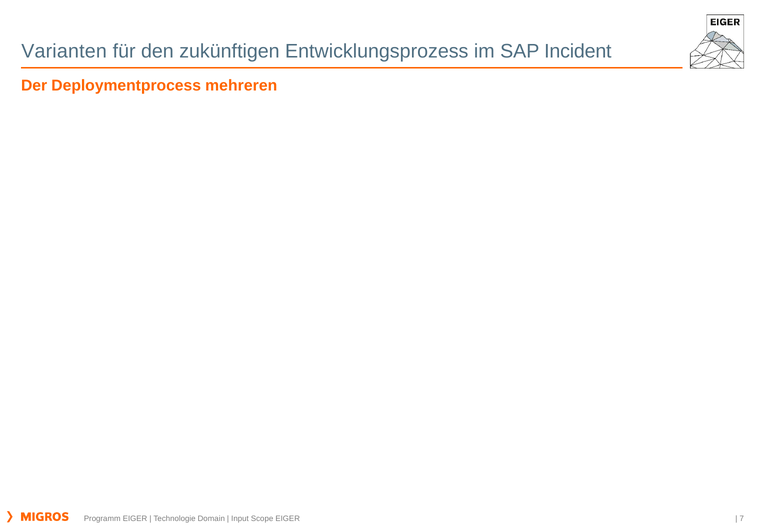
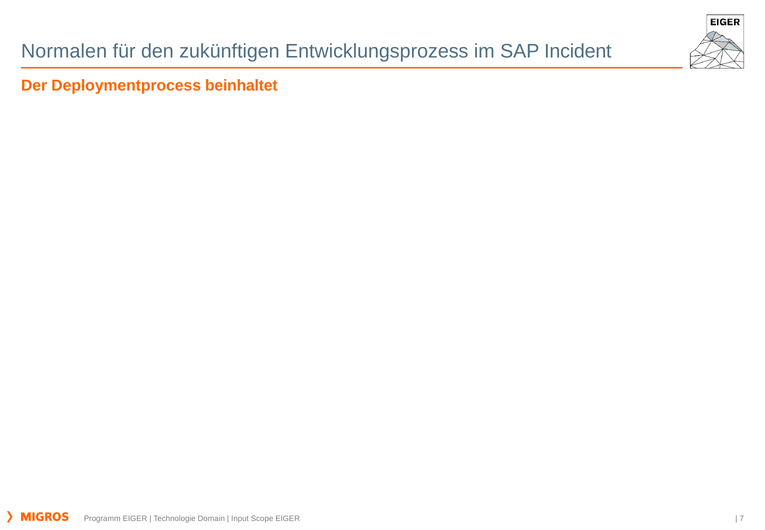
Varianten: Varianten -> Normalen (64, 51)
mehreren: mehreren -> beinhaltet (241, 86)
